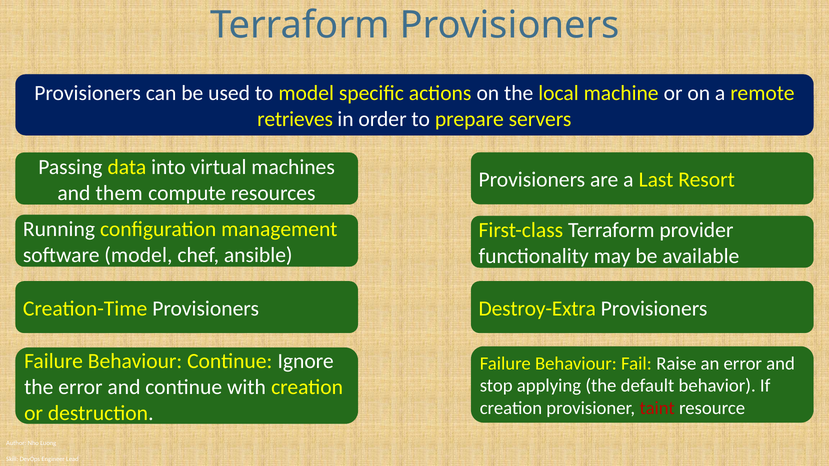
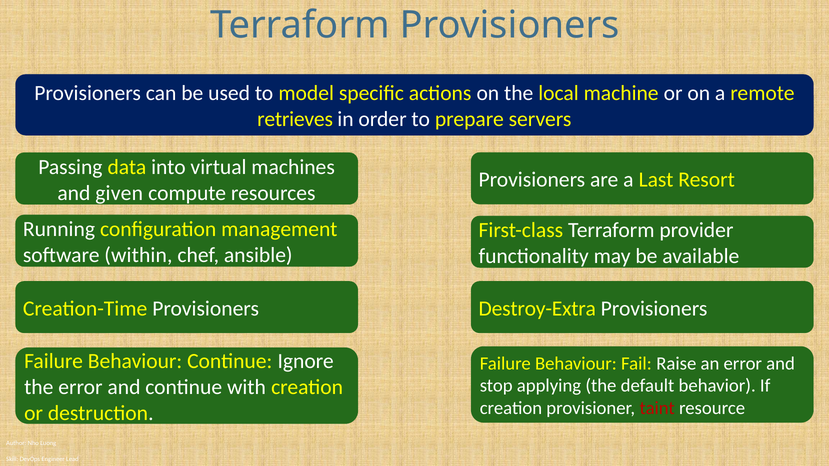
them: them -> given (119, 193)
software model: model -> within (138, 255)
